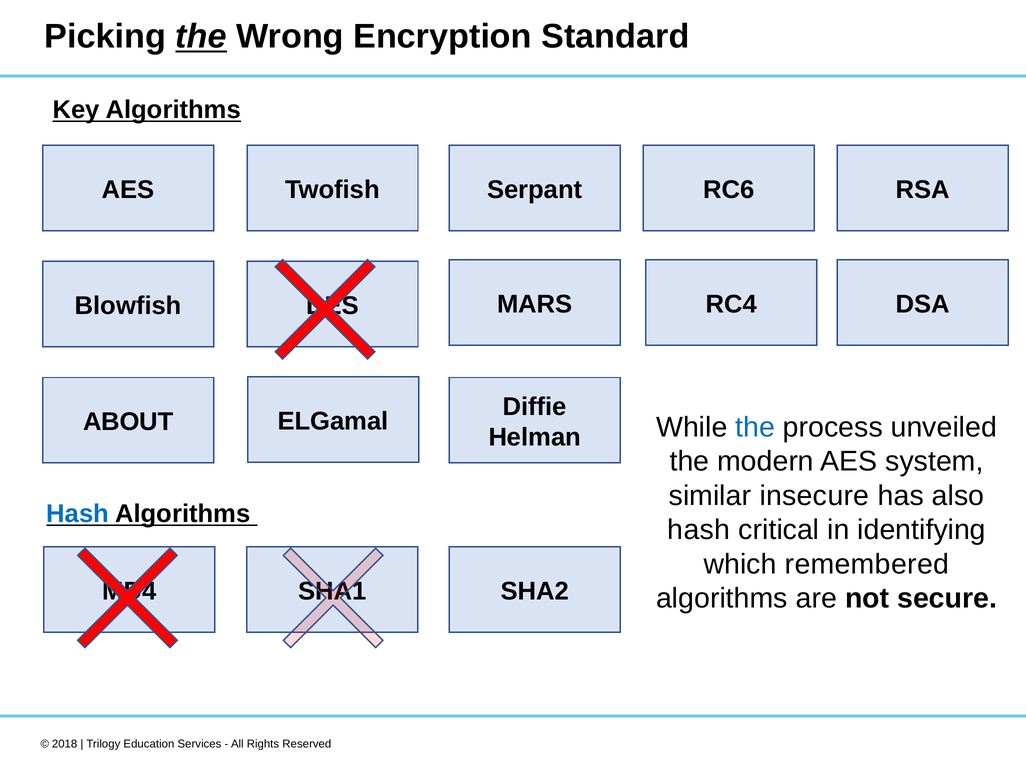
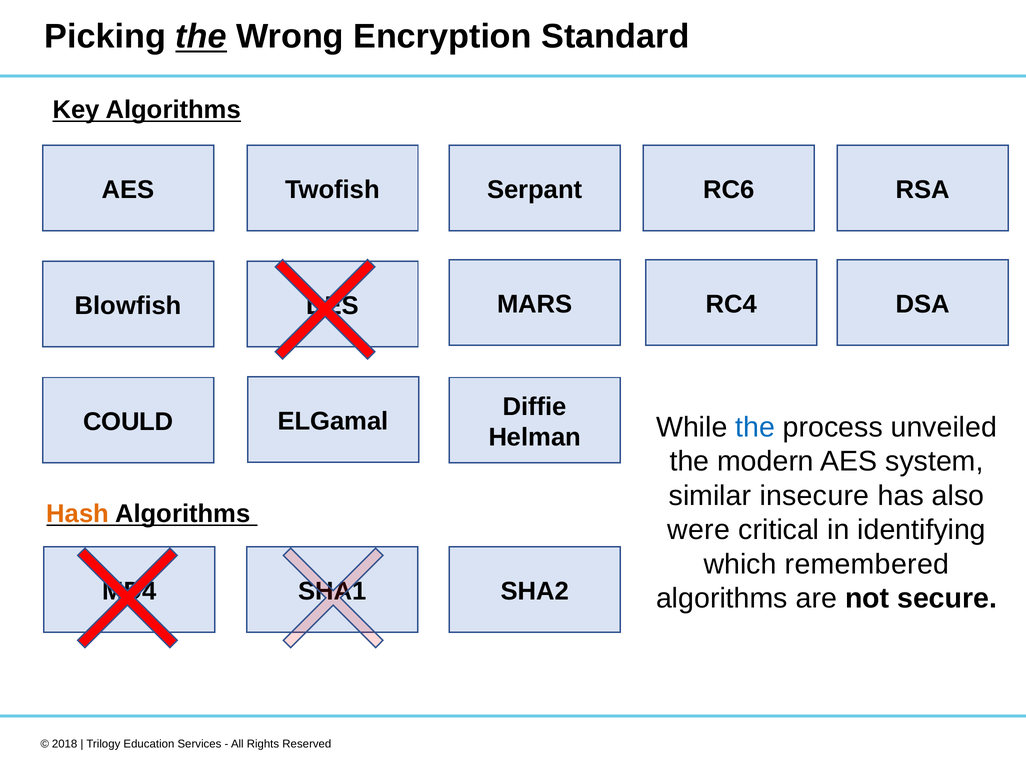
ABOUT: ABOUT -> COULD (128, 422)
Hash colour: blue -> orange (78, 514)
hash: hash -> were (699, 530)
